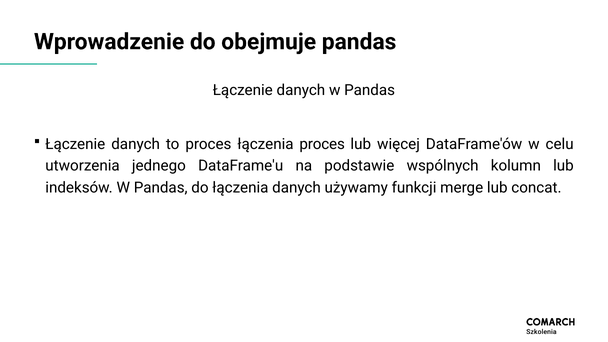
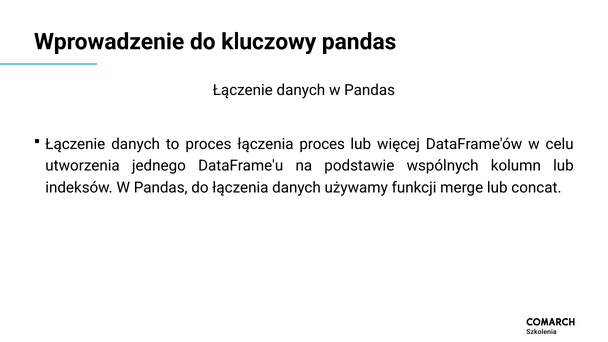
obejmuje: obejmuje -> kluczowy (269, 42)
